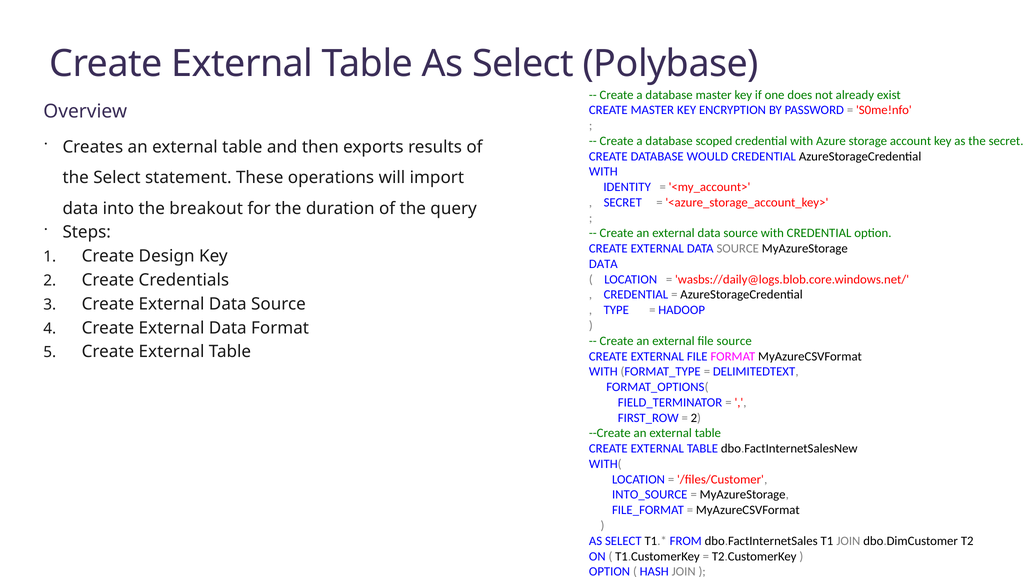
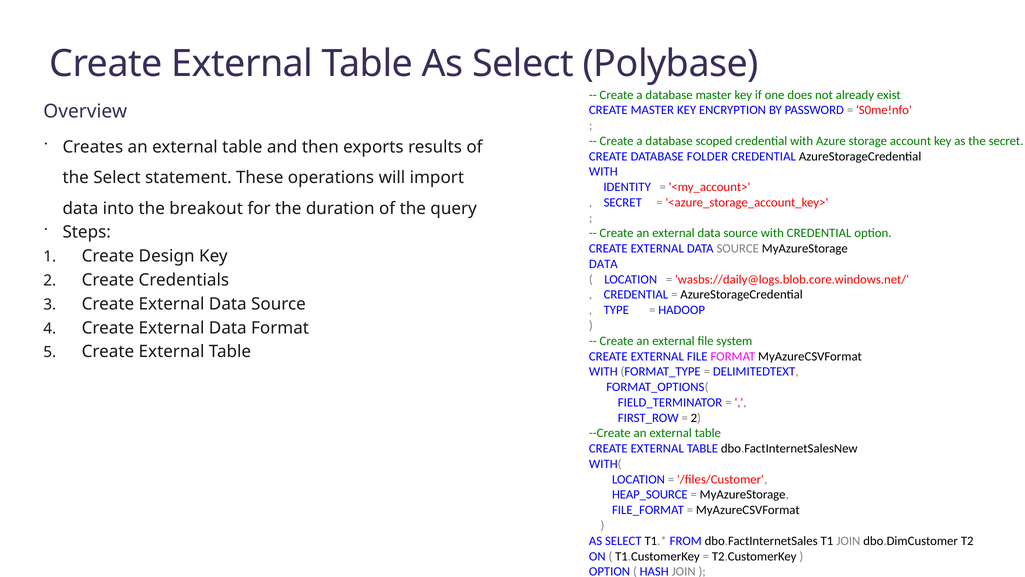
WOULD: WOULD -> FOLDER (707, 156)
file source: source -> system (734, 341)
INTO_SOURCE: INTO_SOURCE -> HEAP_SOURCE (650, 494)
